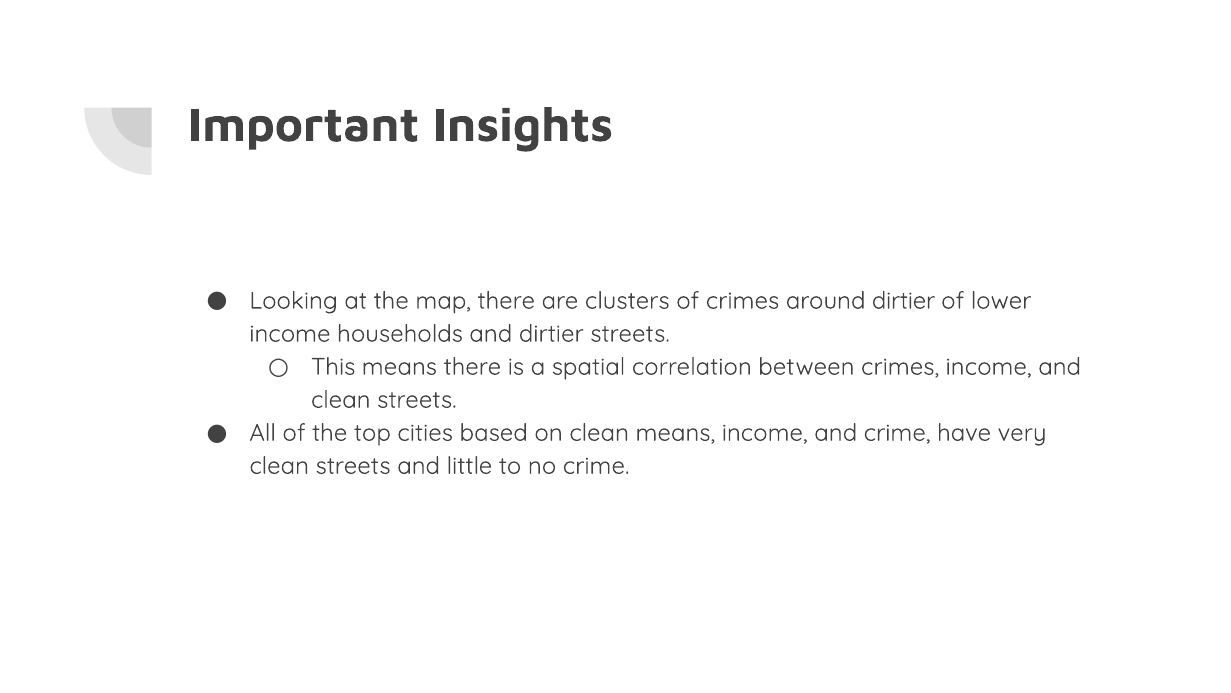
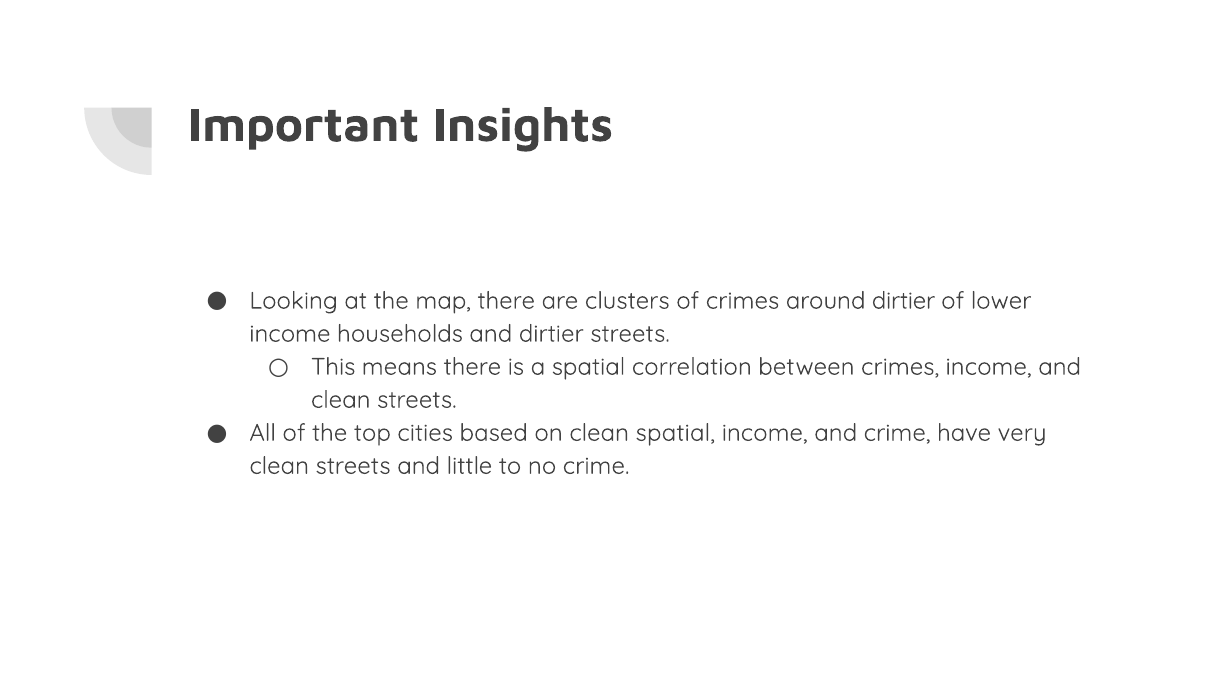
clean means: means -> spatial (675, 433)
